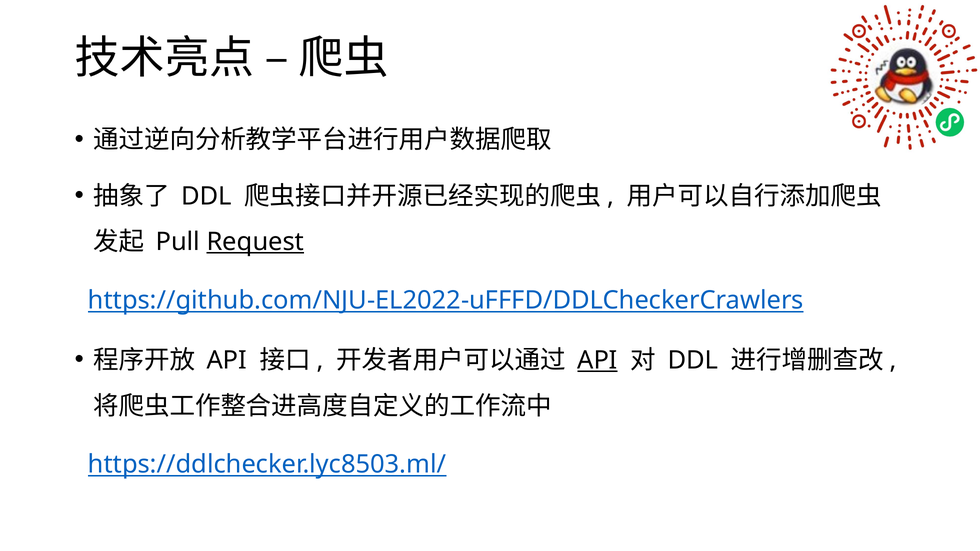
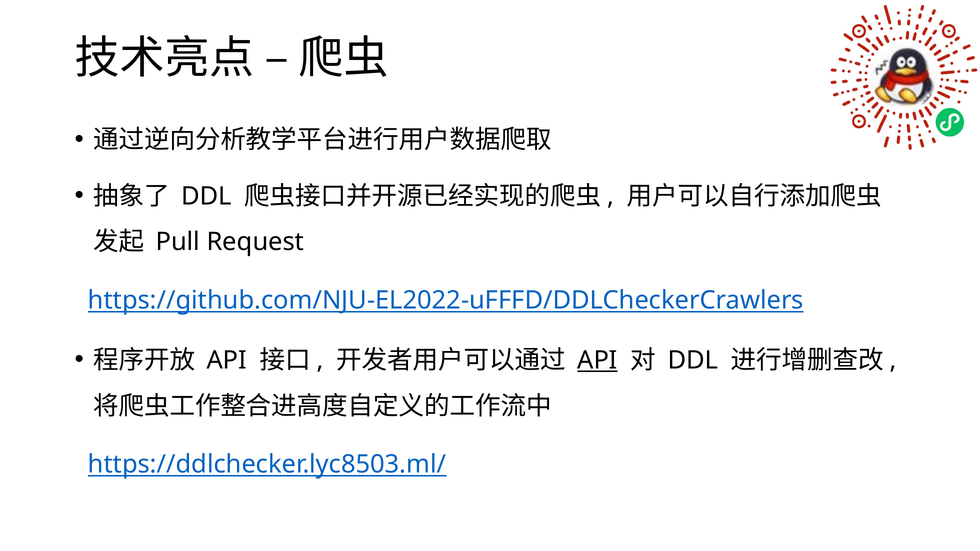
Request underline: present -> none (255, 242)
